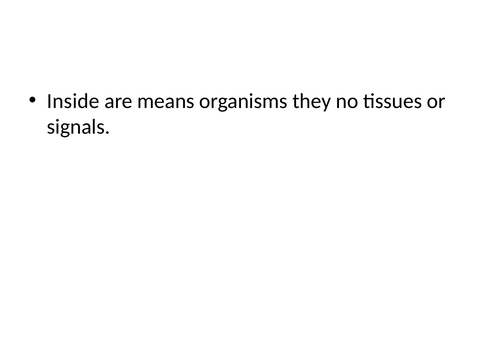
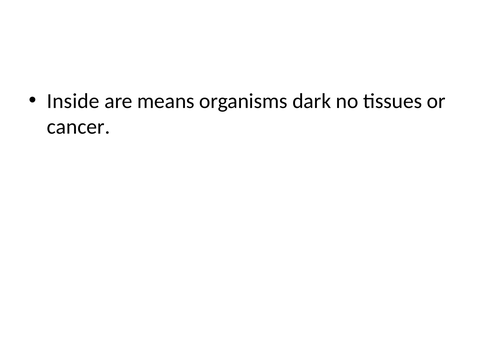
they: they -> dark (312, 101)
signals: signals -> cancer (79, 127)
